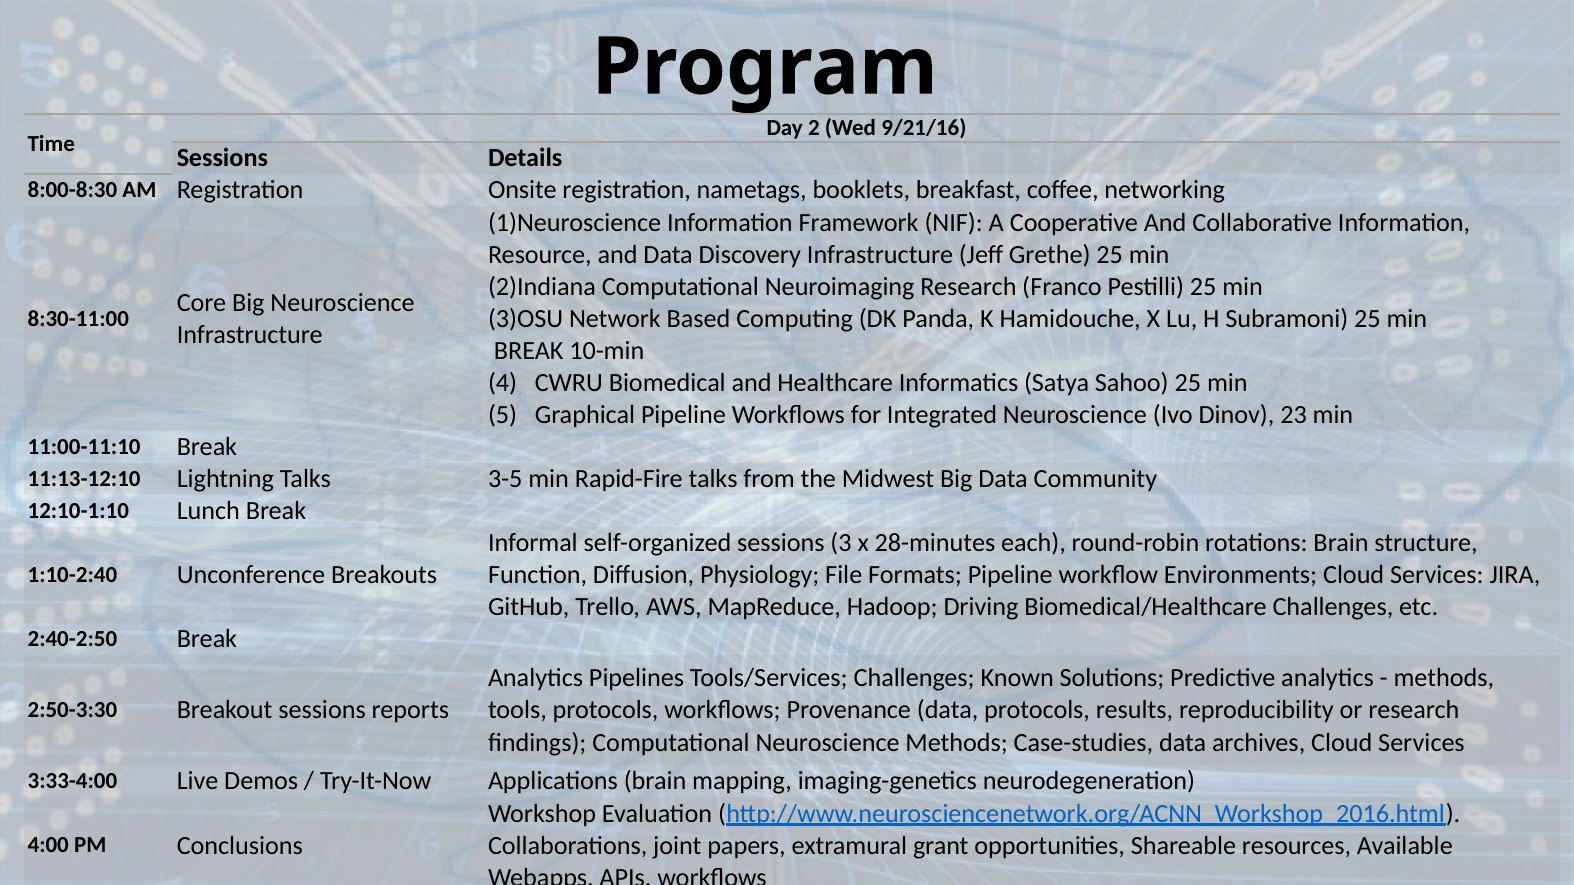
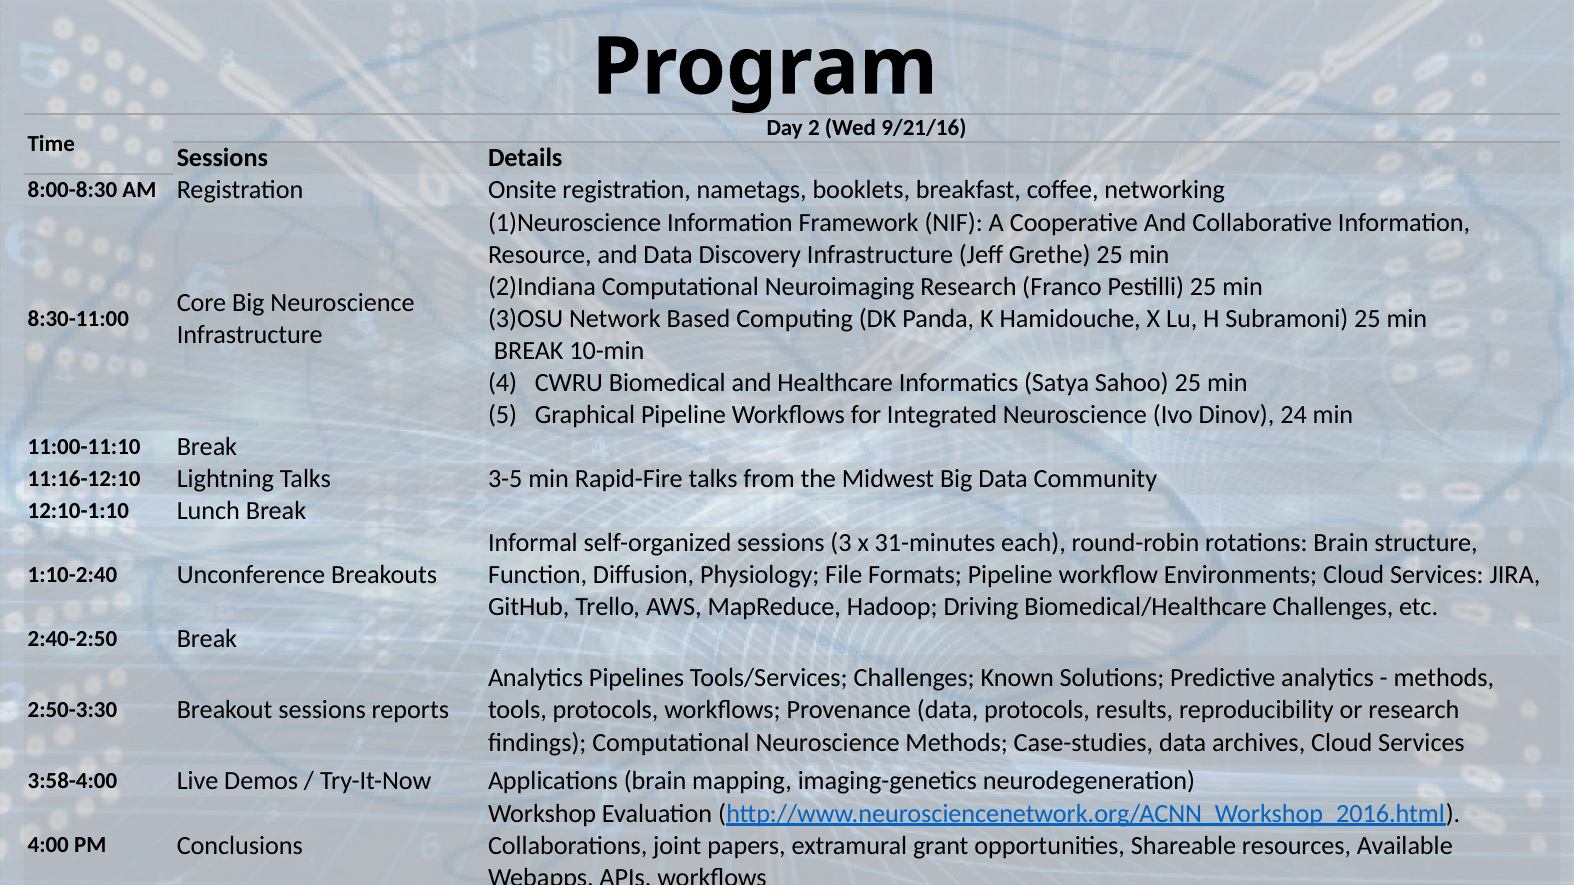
23: 23 -> 24 (1294, 415)
11:13-12:10: 11:13-12:10 -> 11:16-12:10 (84, 479)
28-minutes: 28-minutes -> 31-minutes (935, 543)
3:33-4:00: 3:33-4:00 -> 3:58-4:00 (72, 782)
